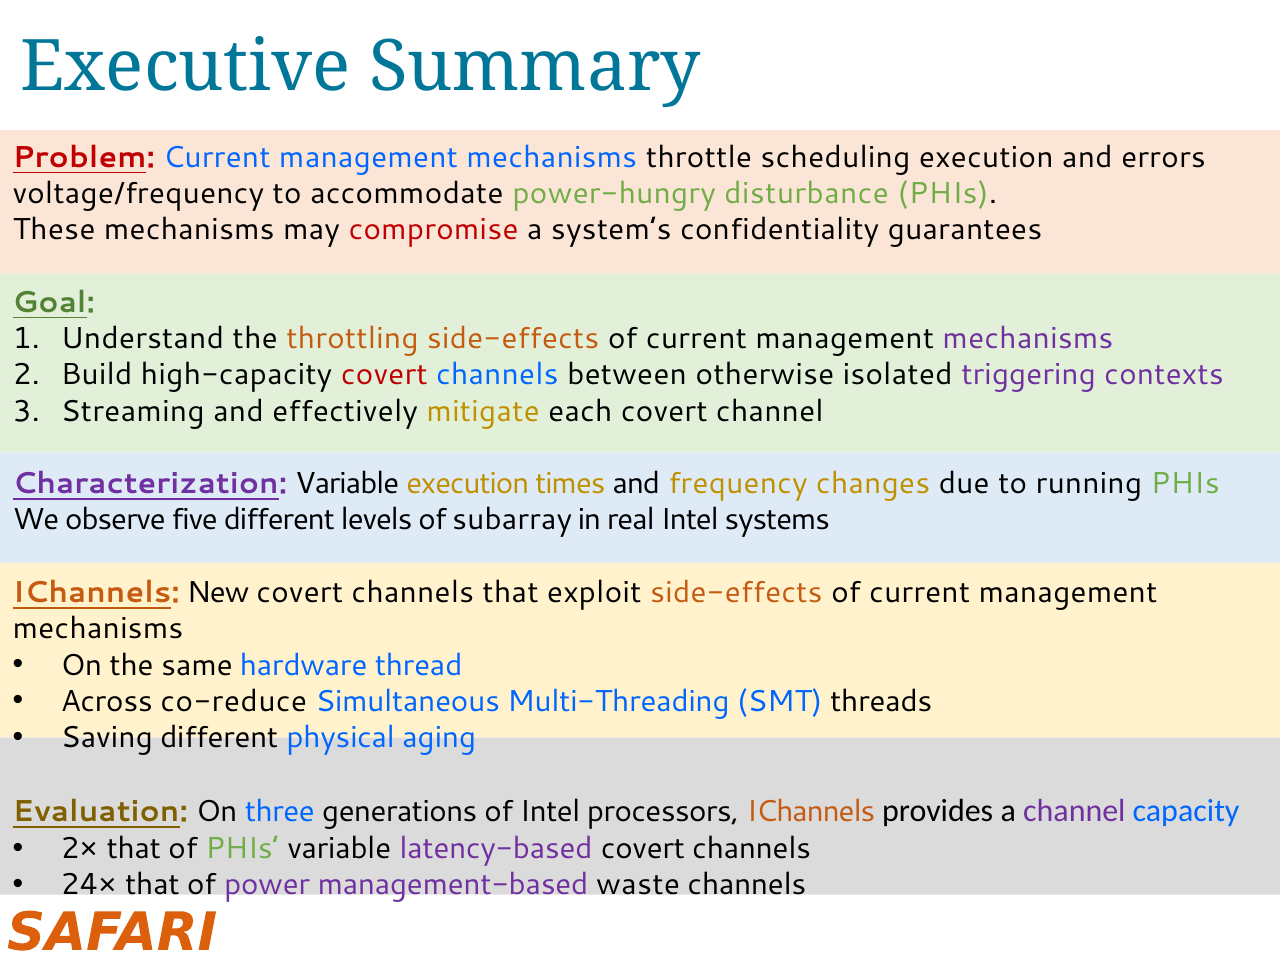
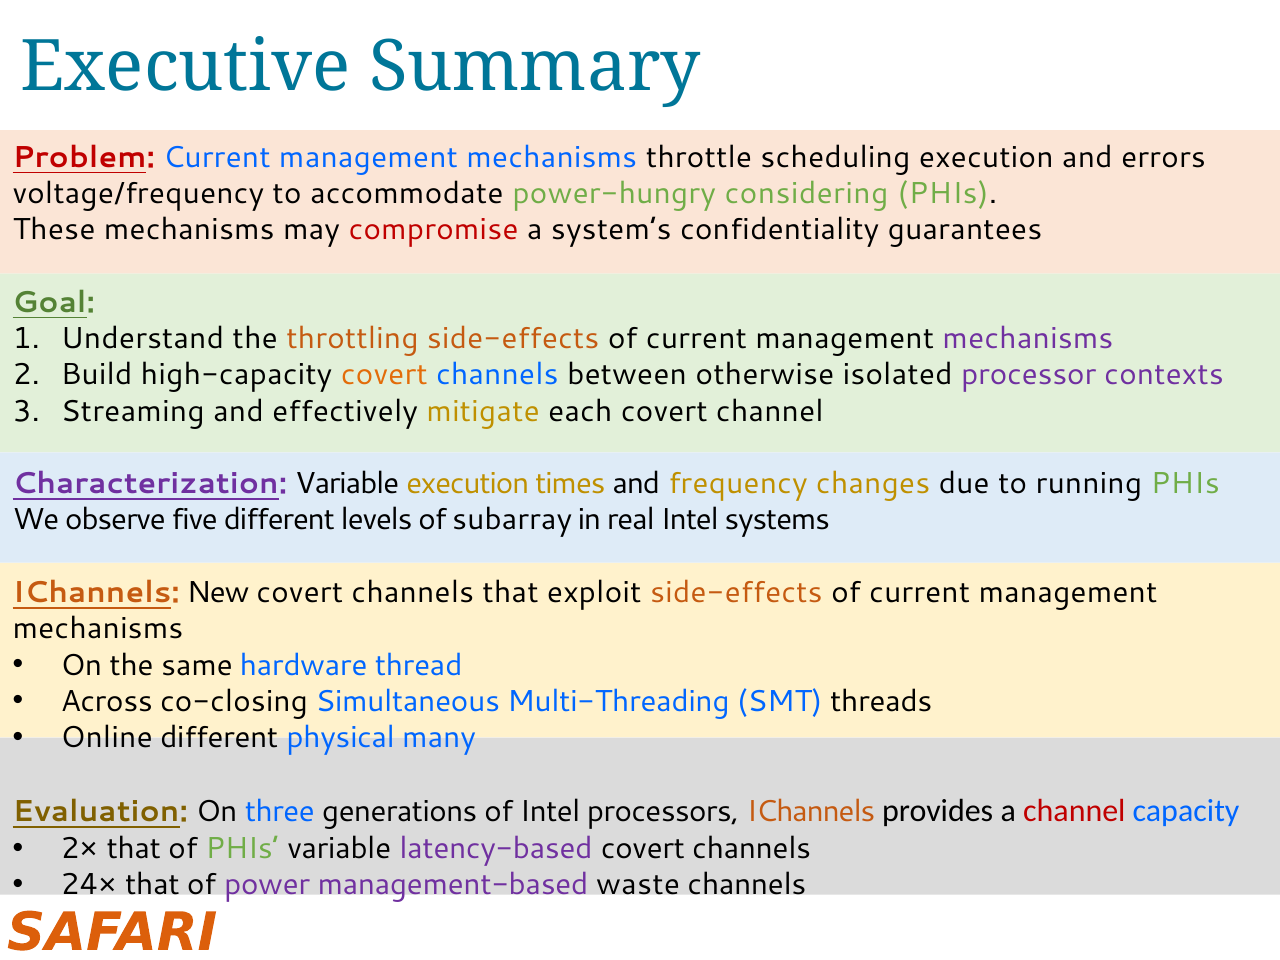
disturbance: disturbance -> considering (807, 193)
covert colour: red -> orange (384, 375)
triggering: triggering -> processor (1029, 375)
co-reduce: co-reduce -> co-closing (234, 701)
Saving: Saving -> Online (107, 738)
aging: aging -> many (439, 738)
channel colour: purple -> red (1074, 811)
